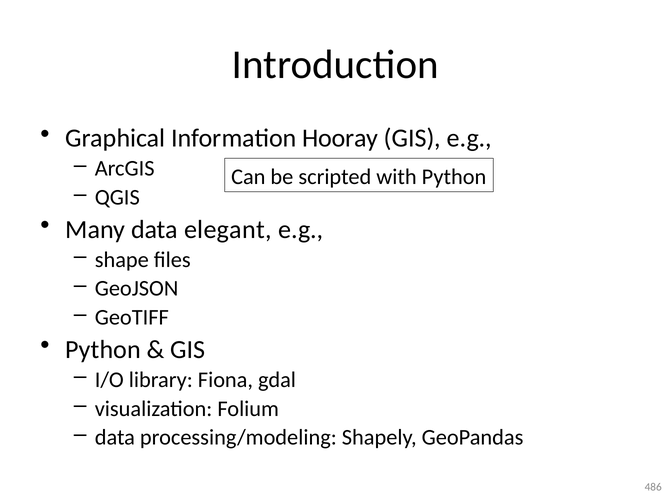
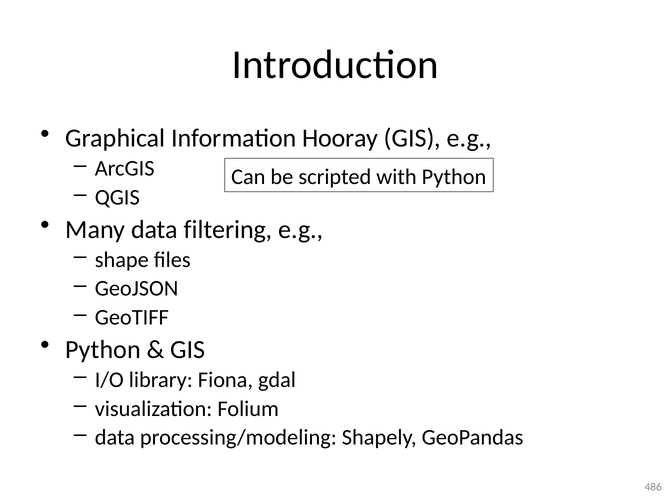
elegant: elegant -> filtering (228, 230)
